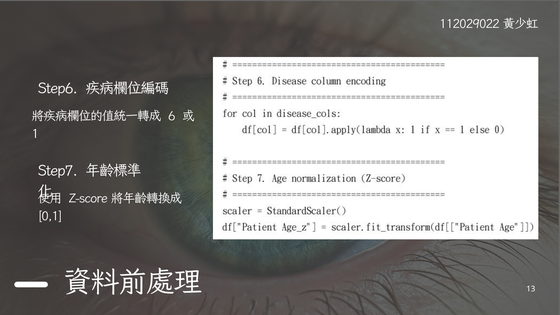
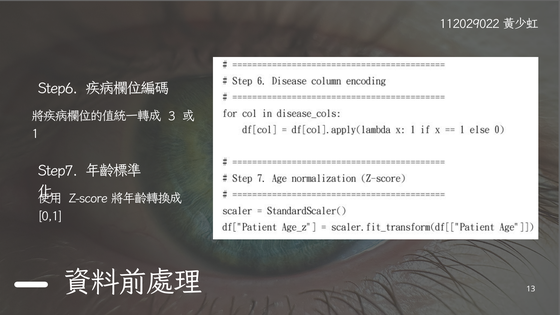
6: 6 -> 3 (172, 116)
